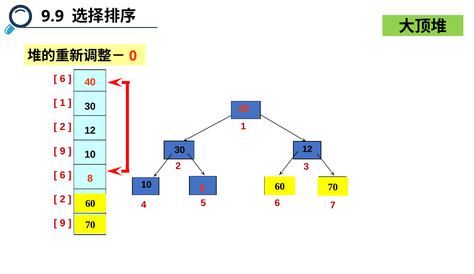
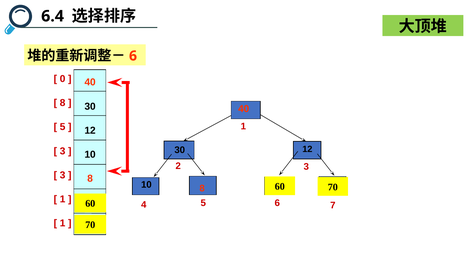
9.9: 9.9 -> 6.4 (53, 16)
0: 0 -> 6 (133, 56)
6: 6 -> 0 (63, 79)
1: 1 -> 8 (63, 103)
2: 2 -> 5 (63, 127)
9: 9 -> 3 (63, 151)
6: 6 -> 3 (63, 175)
2: 2 -> 1 (63, 199)
9: 9 -> 1 (63, 223)
